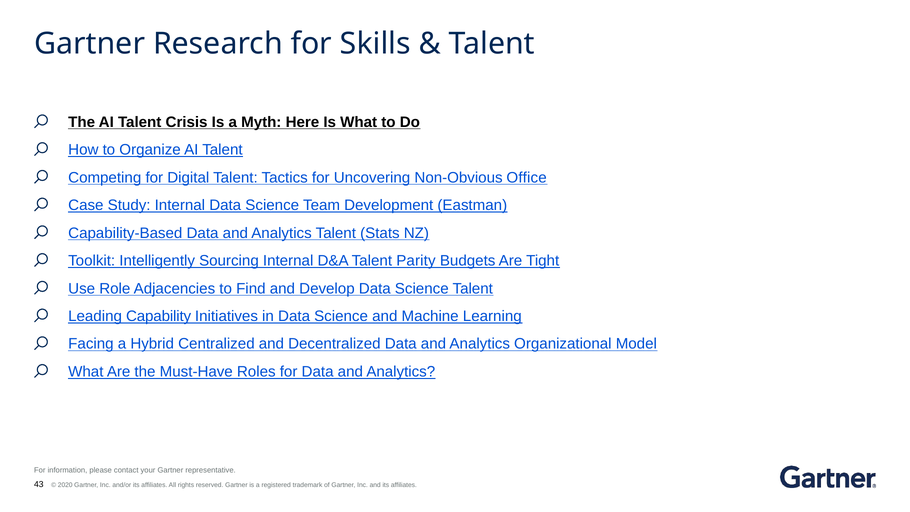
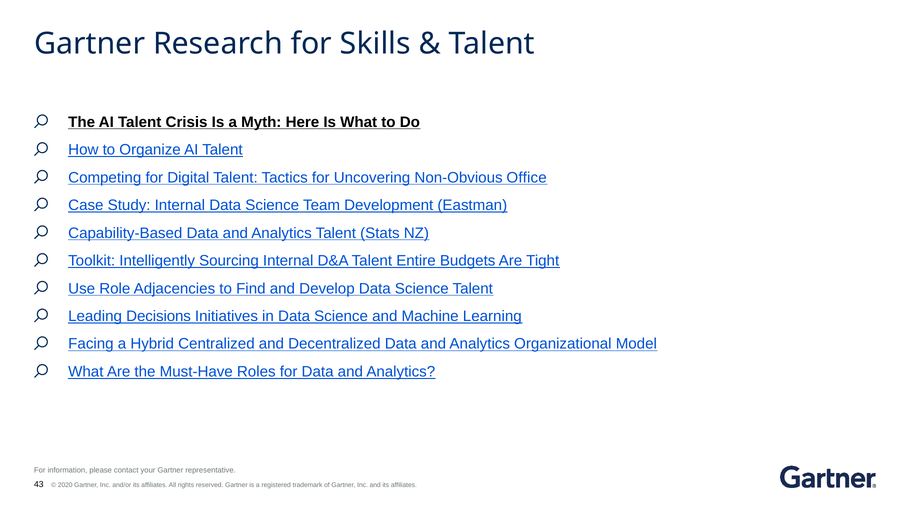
Parity: Parity -> Entire (416, 261)
Capability: Capability -> Decisions (159, 316)
